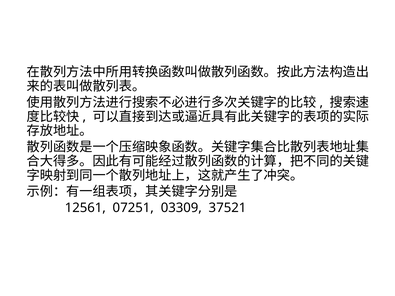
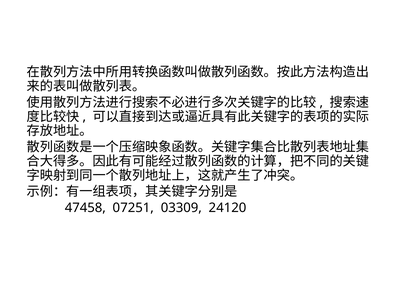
12561: 12561 -> 47458 (85, 208)
37521: 37521 -> 24120 (228, 208)
